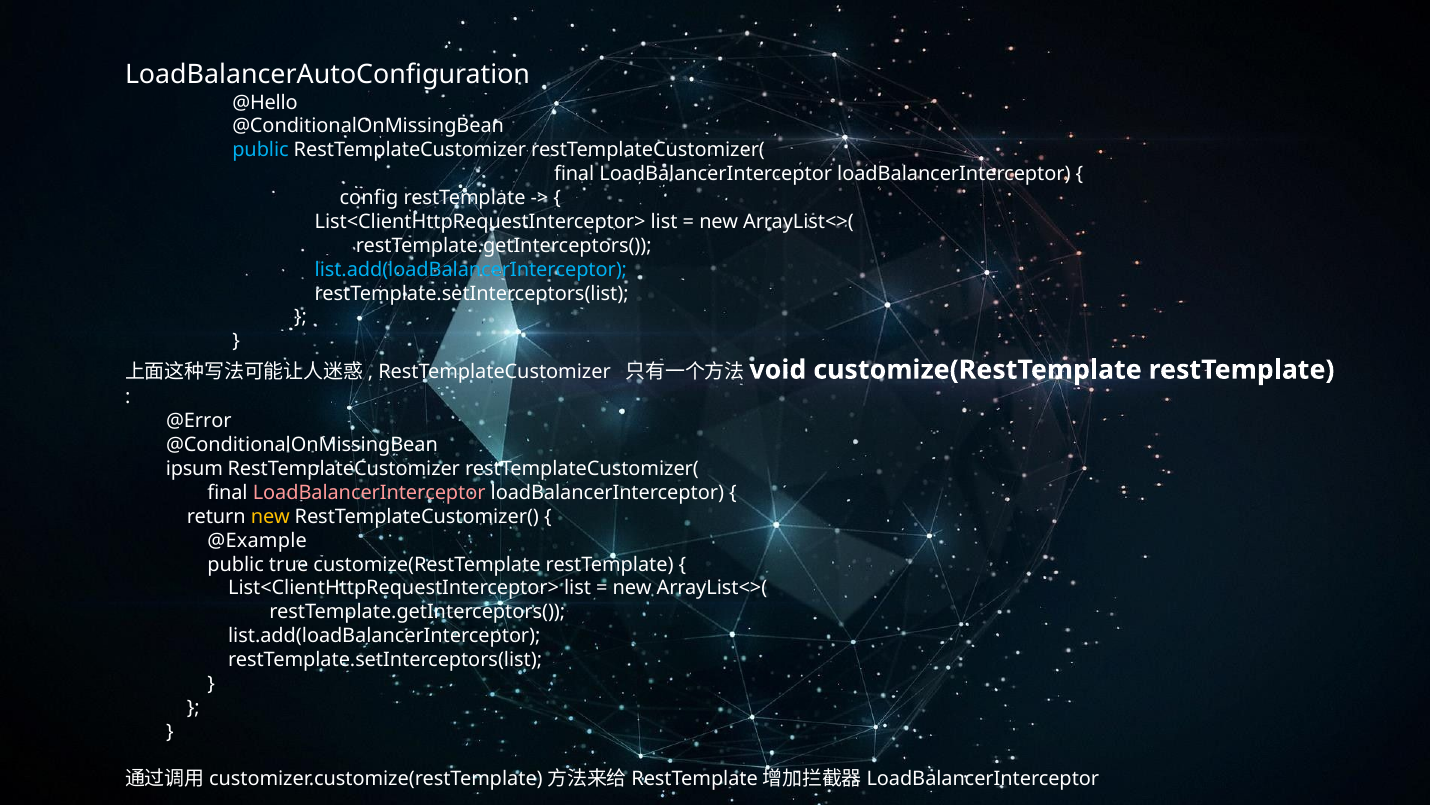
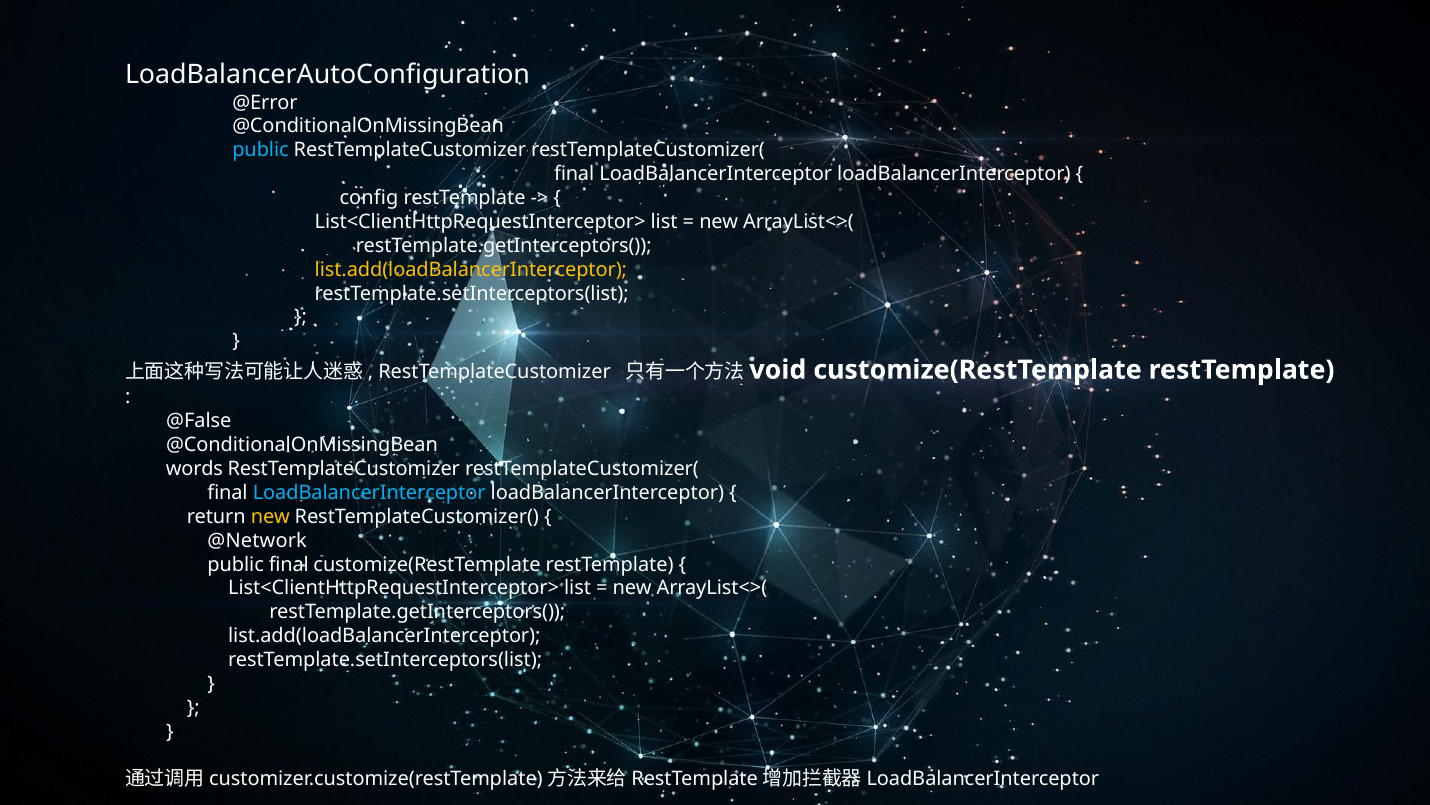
@Hello: @Hello -> @Error (265, 102)
list.add(loadBalancerInterceptor colour: light blue -> yellow (471, 269)
@Error: @Error -> @False (199, 421)
ipsum: ipsum -> words (194, 469)
LoadBalancerInterceptor colour: pink -> light blue (369, 492)
@Example: @Example -> @Network (257, 540)
public true: true -> final (289, 564)
